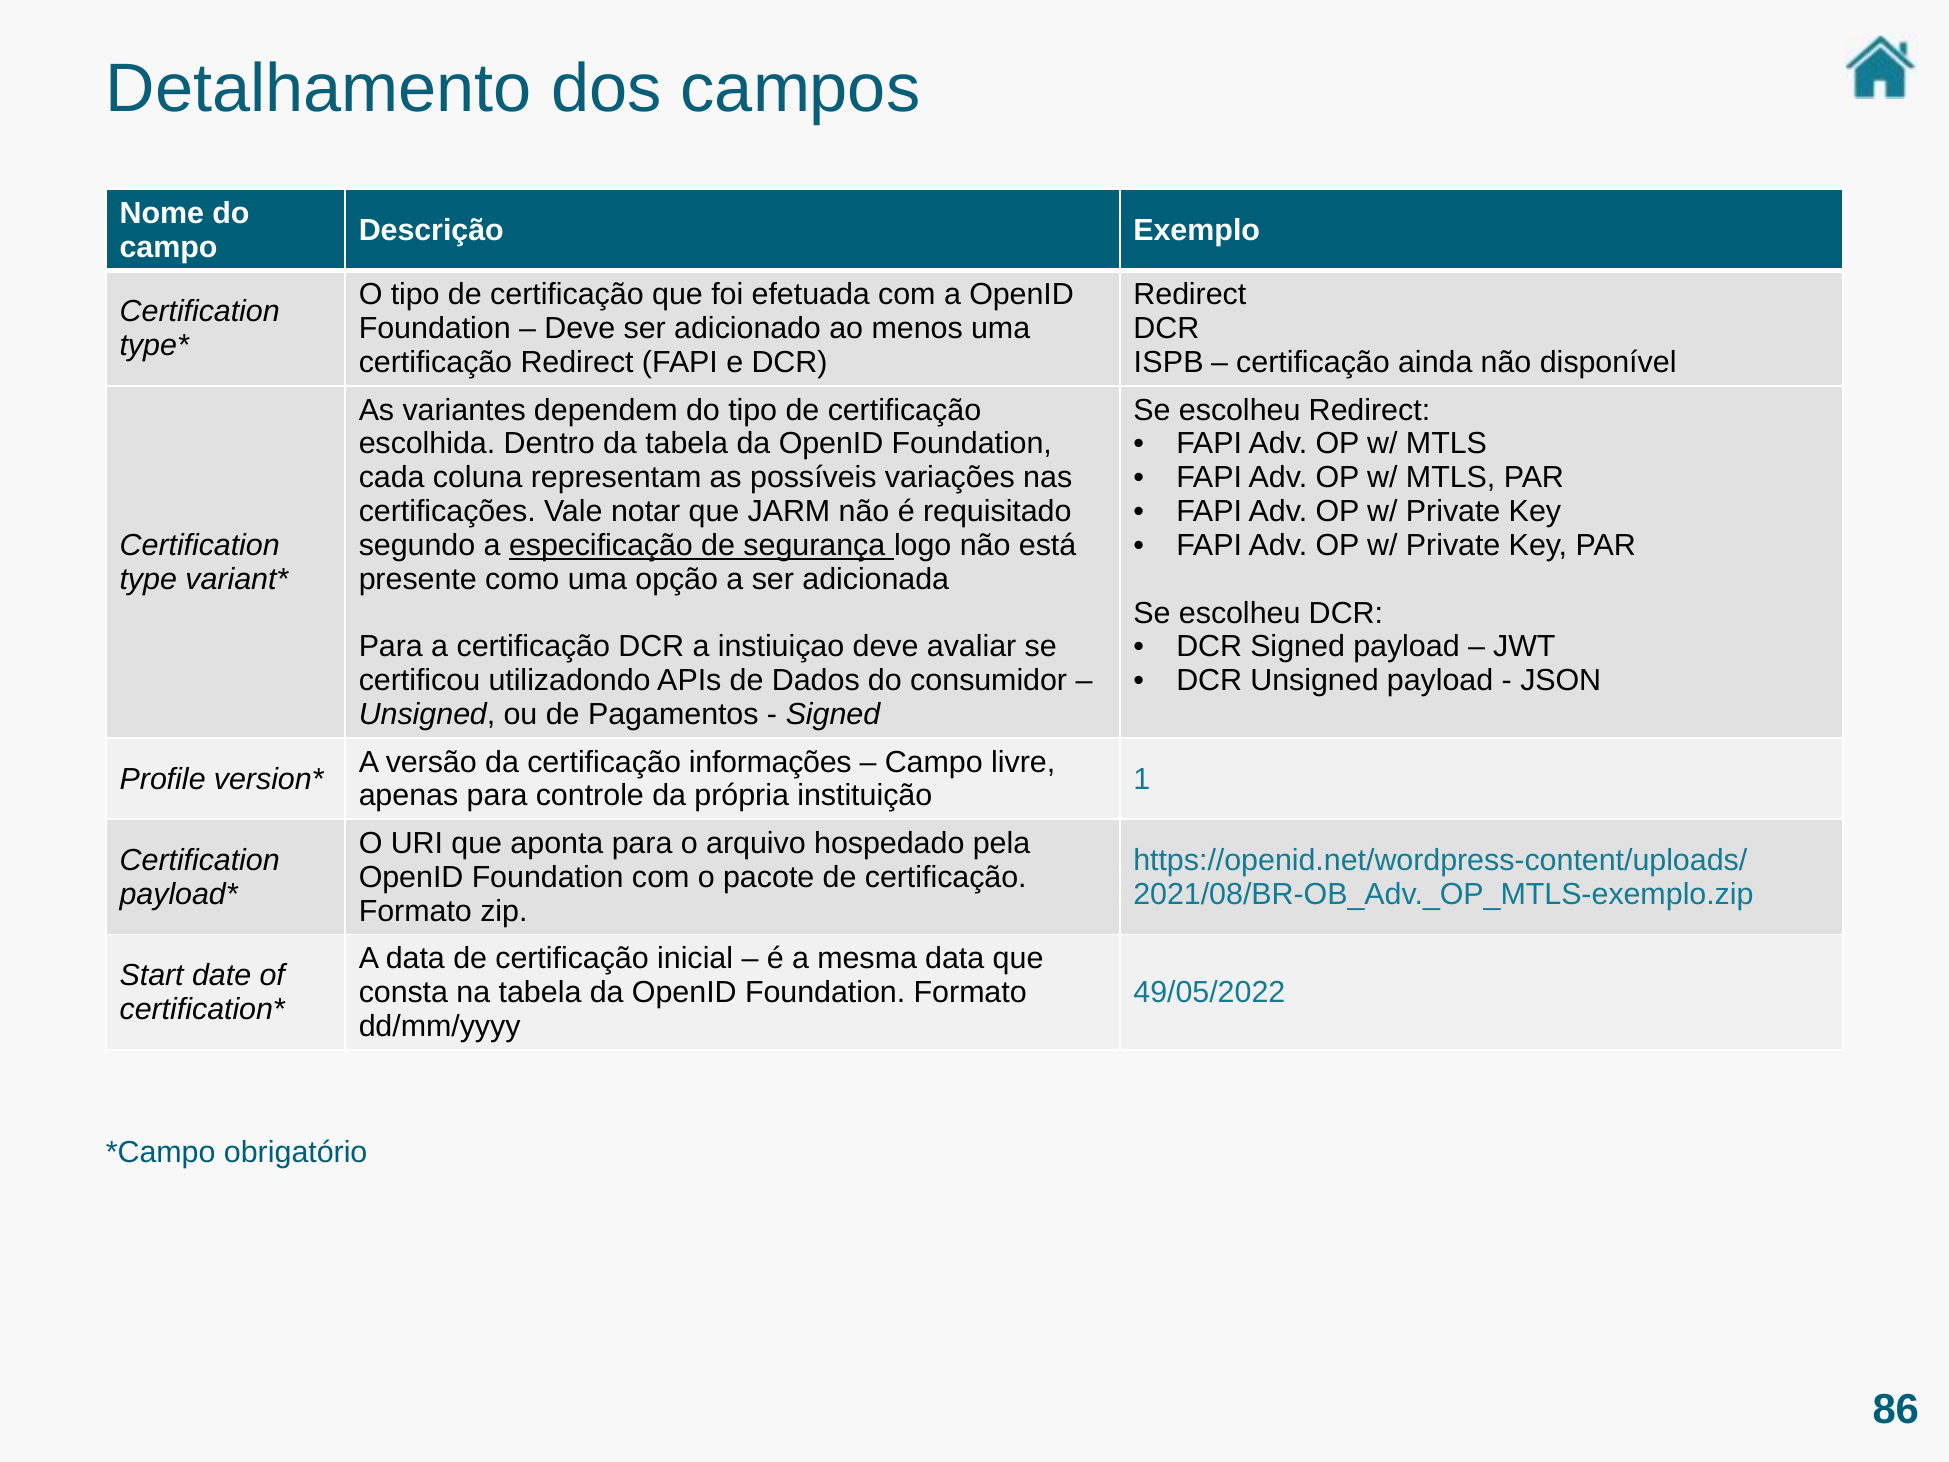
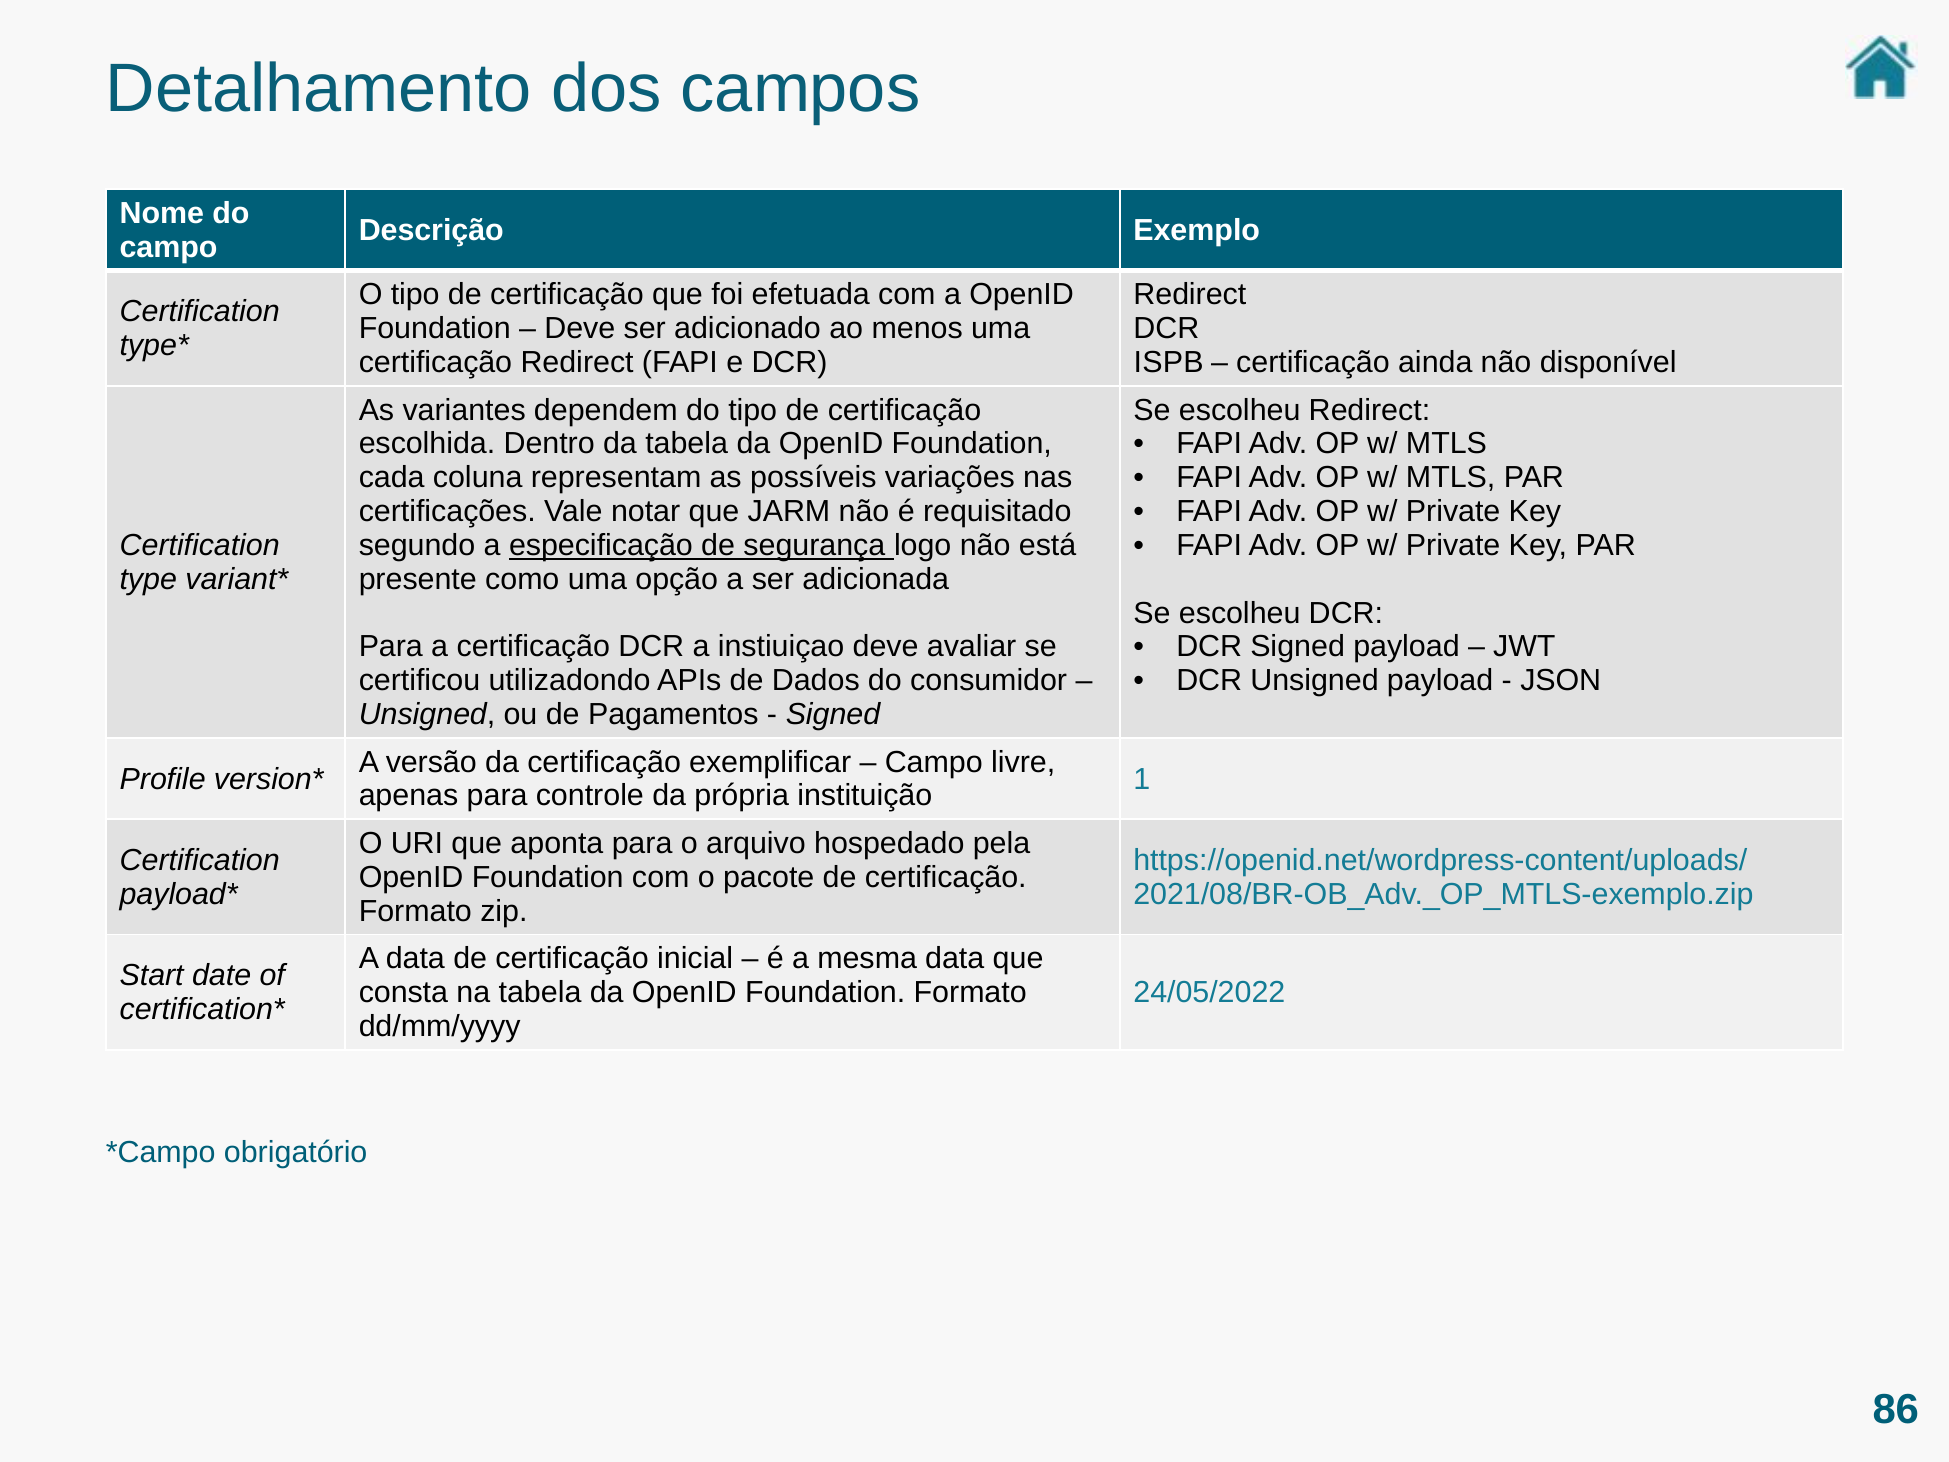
informações: informações -> exemplificar (770, 762)
49/05/2022: 49/05/2022 -> 24/05/2022 (1209, 993)
